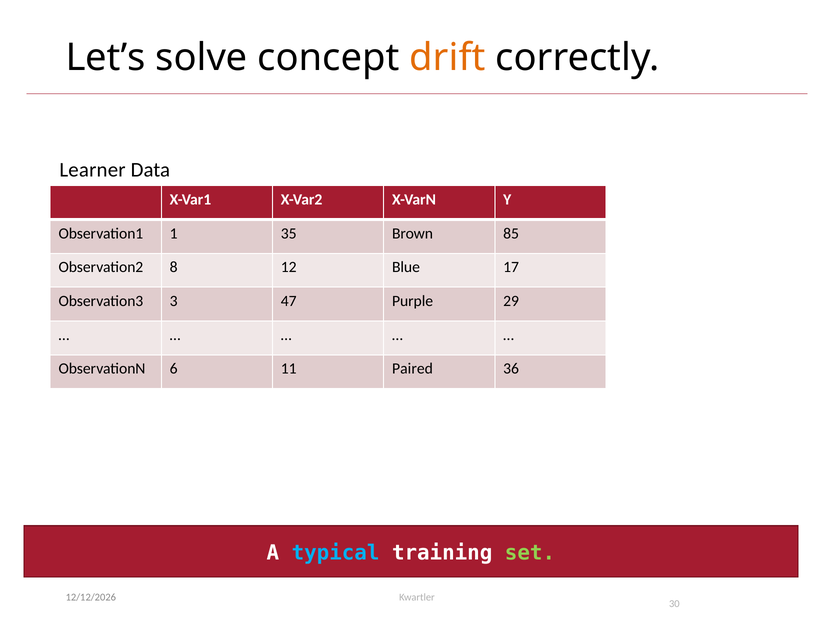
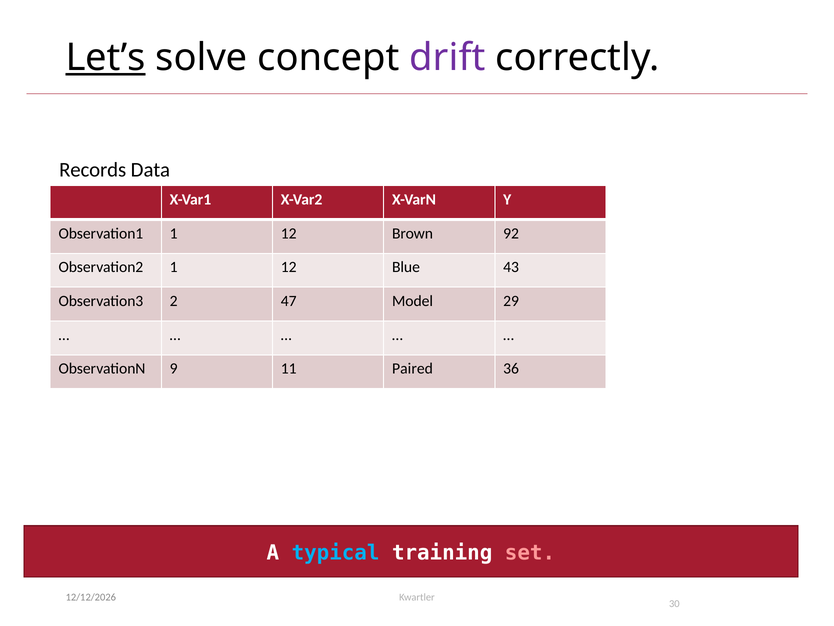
Let’s underline: none -> present (105, 58)
drift colour: orange -> purple (448, 58)
Learner: Learner -> Records (93, 170)
Observation1 1 35: 35 -> 12 (289, 233)
85: 85 -> 92 (511, 233)
Observation2 8: 8 -> 1 (174, 267)
17: 17 -> 43 (511, 267)
3: 3 -> 2 (174, 301)
Purple: Purple -> Model (413, 301)
6: 6 -> 9 (174, 368)
set colour: light green -> pink (530, 552)
